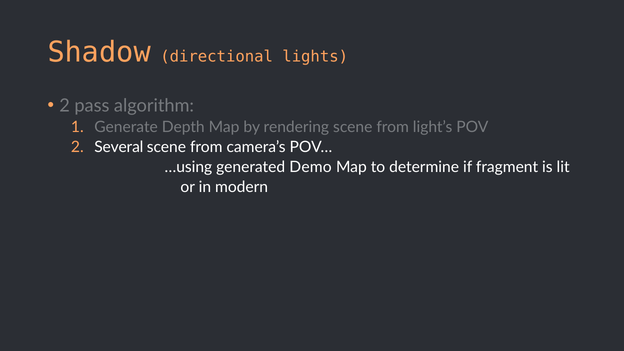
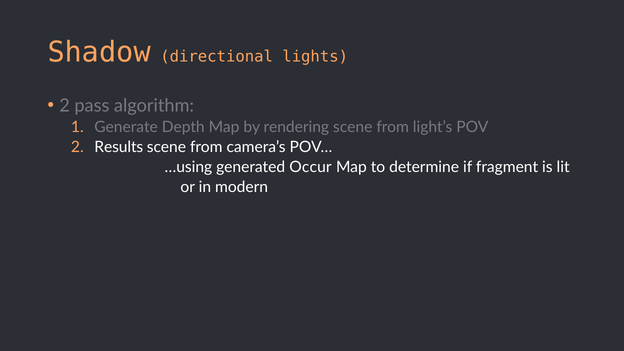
Several: Several -> Results (119, 147)
Demo: Demo -> Occur (310, 167)
